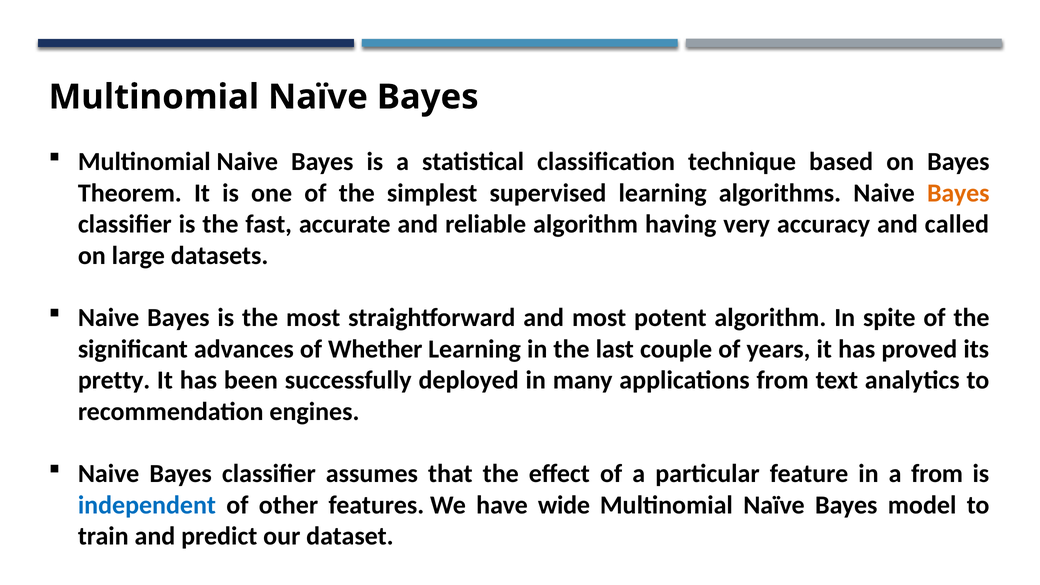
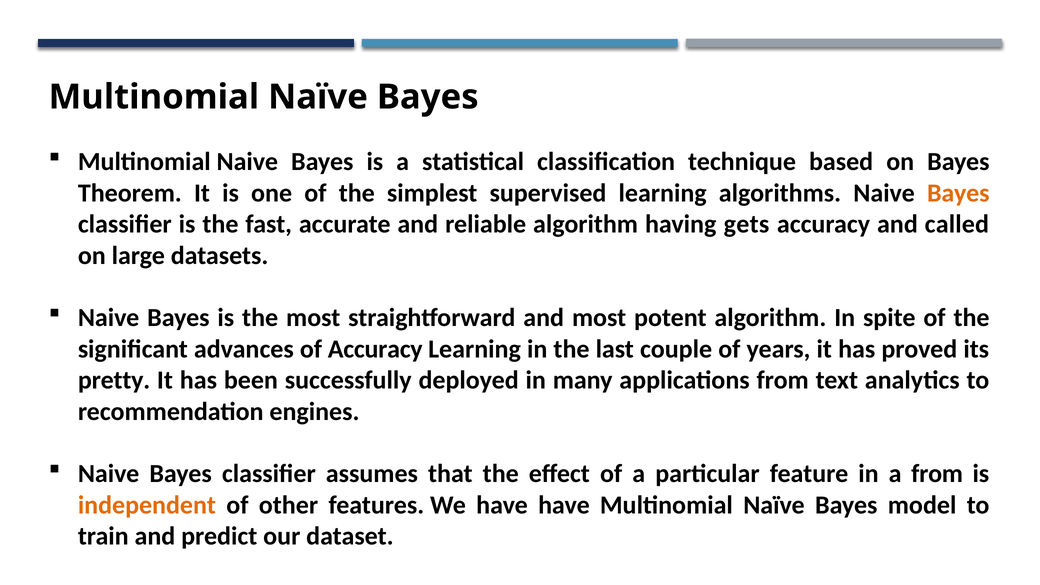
very: very -> gets (747, 224)
of Whether: Whether -> Accuracy (375, 349)
independent colour: blue -> orange (147, 505)
have wide: wide -> have (564, 505)
